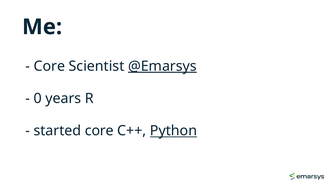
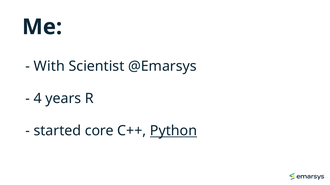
Core: Core -> With (49, 66)
@Emarsys underline: present -> none (162, 66)
0: 0 -> 4 (38, 99)
